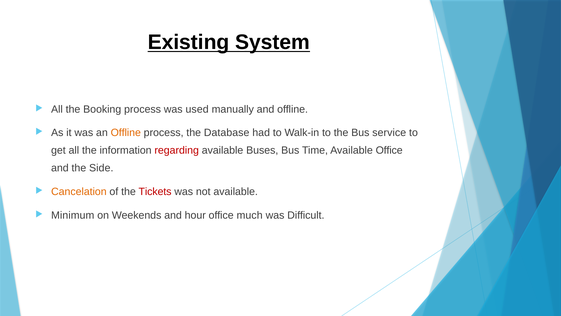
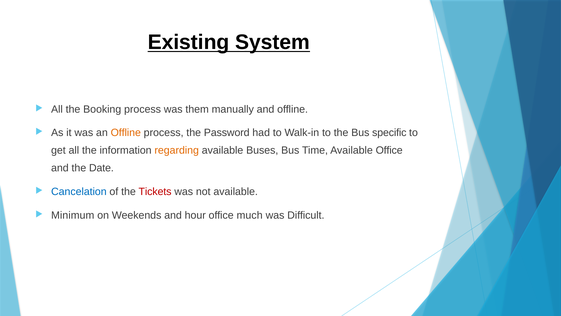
used: used -> them (197, 109)
Database: Database -> Password (227, 133)
service: service -> specific (389, 133)
regarding colour: red -> orange (177, 150)
Side: Side -> Date (101, 168)
Cancelation colour: orange -> blue (79, 191)
